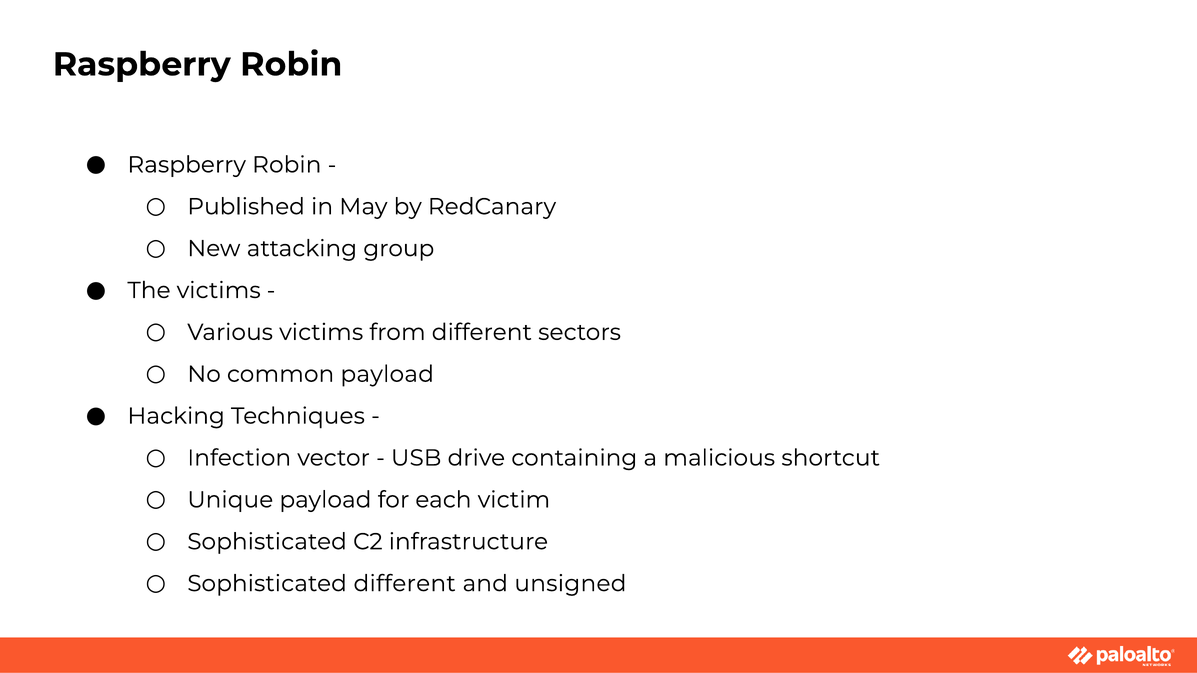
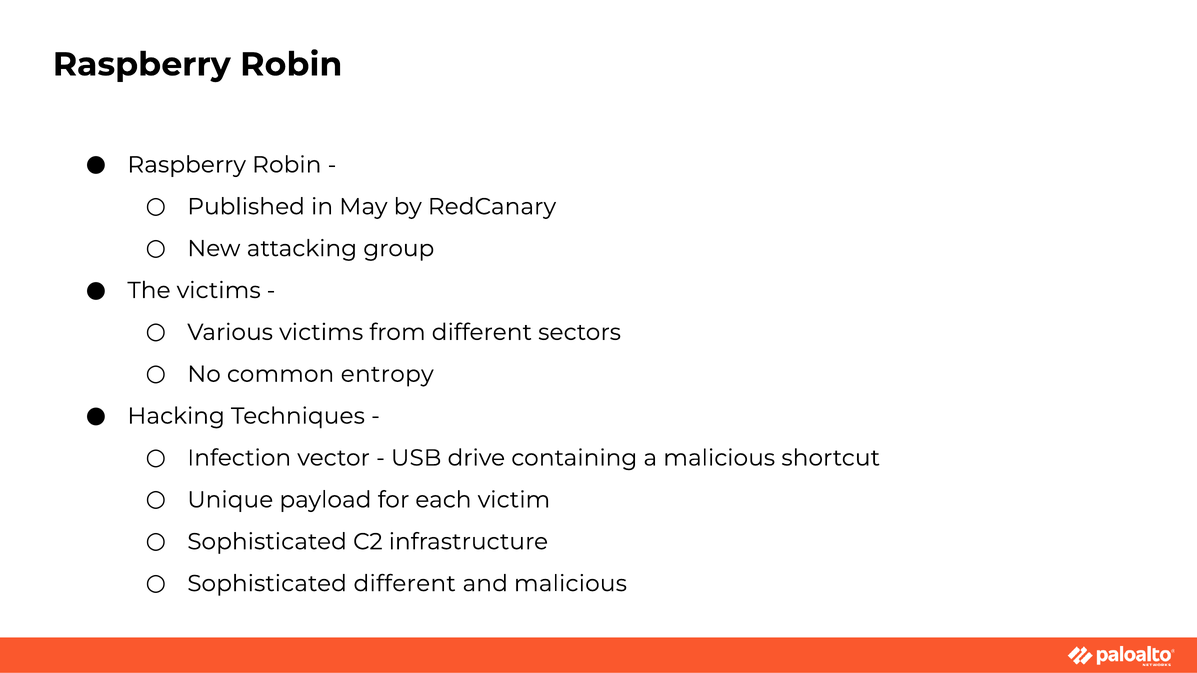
common payload: payload -> entropy (387, 374)
and unsigned: unsigned -> malicious (570, 584)
